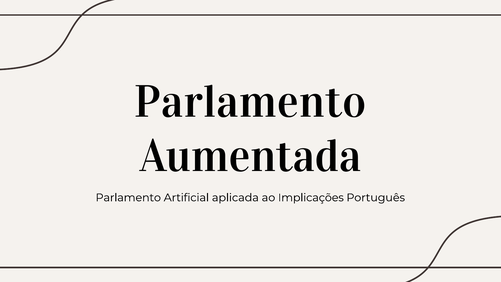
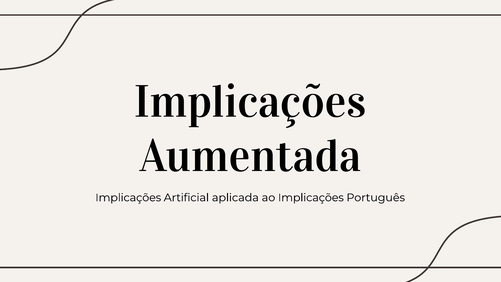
Parlamento: Parlamento -> Implicações (250, 102)
Parlamento: Parlamento -> Implicações (128, 197)
